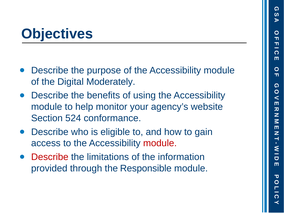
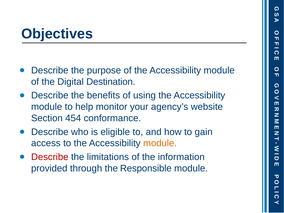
Moderately: Moderately -> Destination (111, 82)
524: 524 -> 454 (73, 118)
module colour: red -> orange (160, 143)
